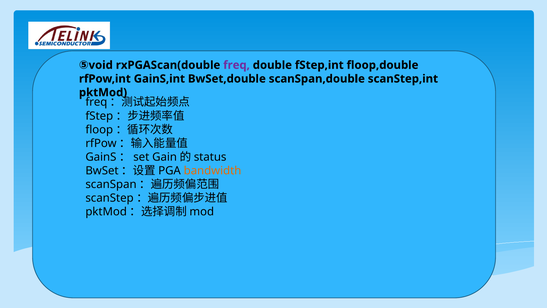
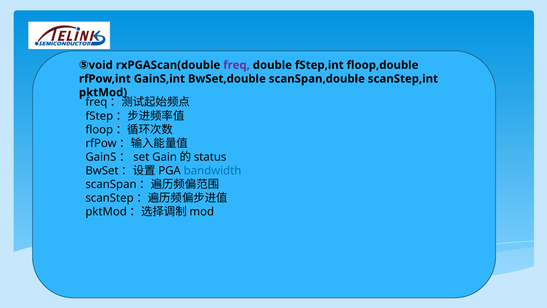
bandwidth colour: orange -> blue (213, 171)
